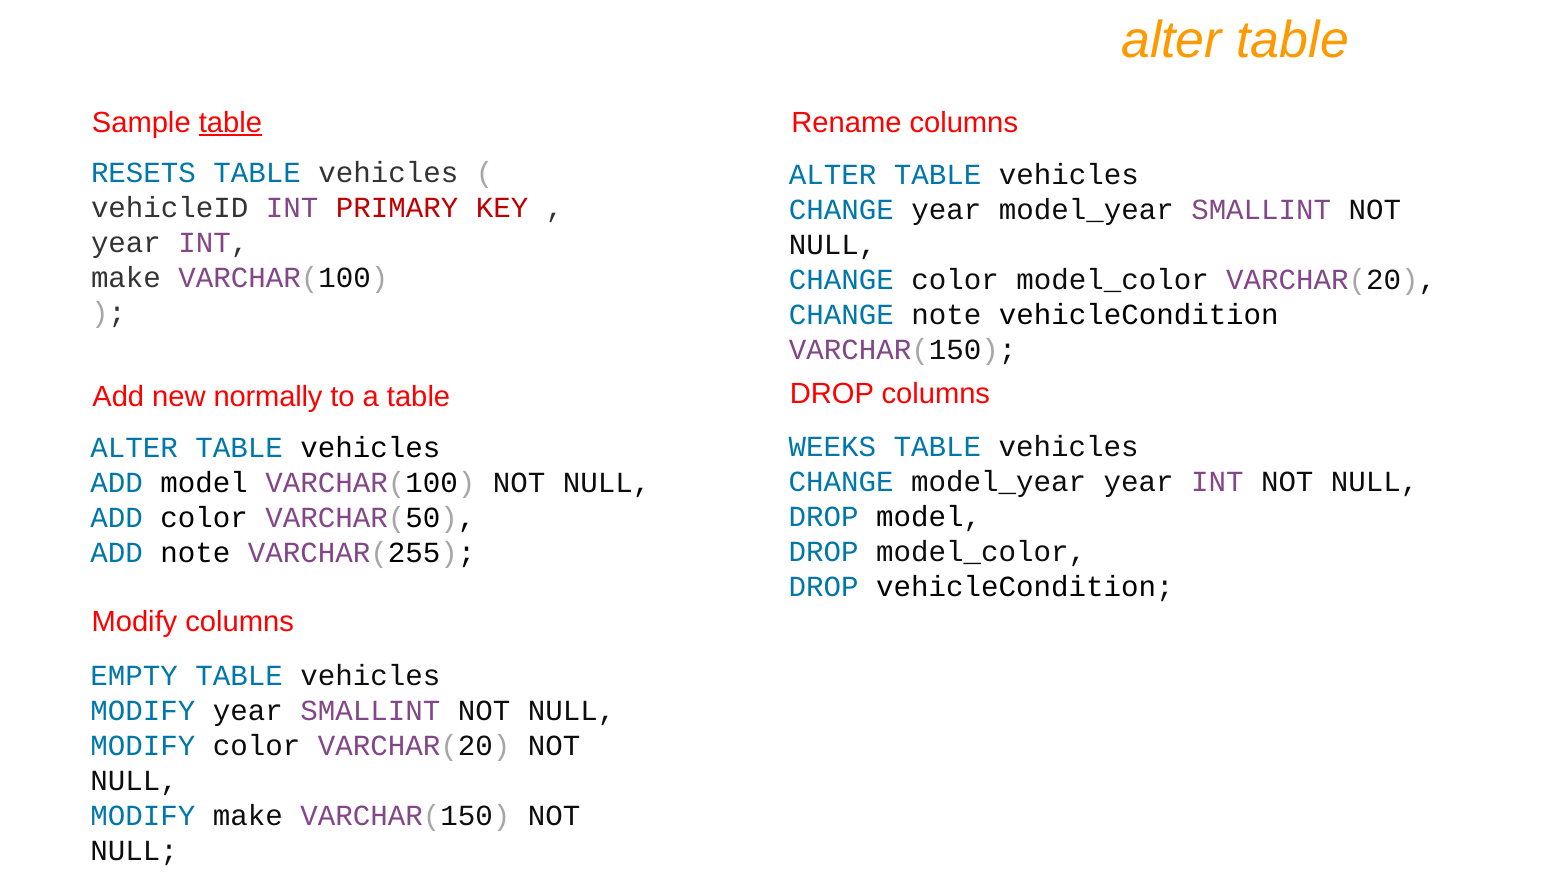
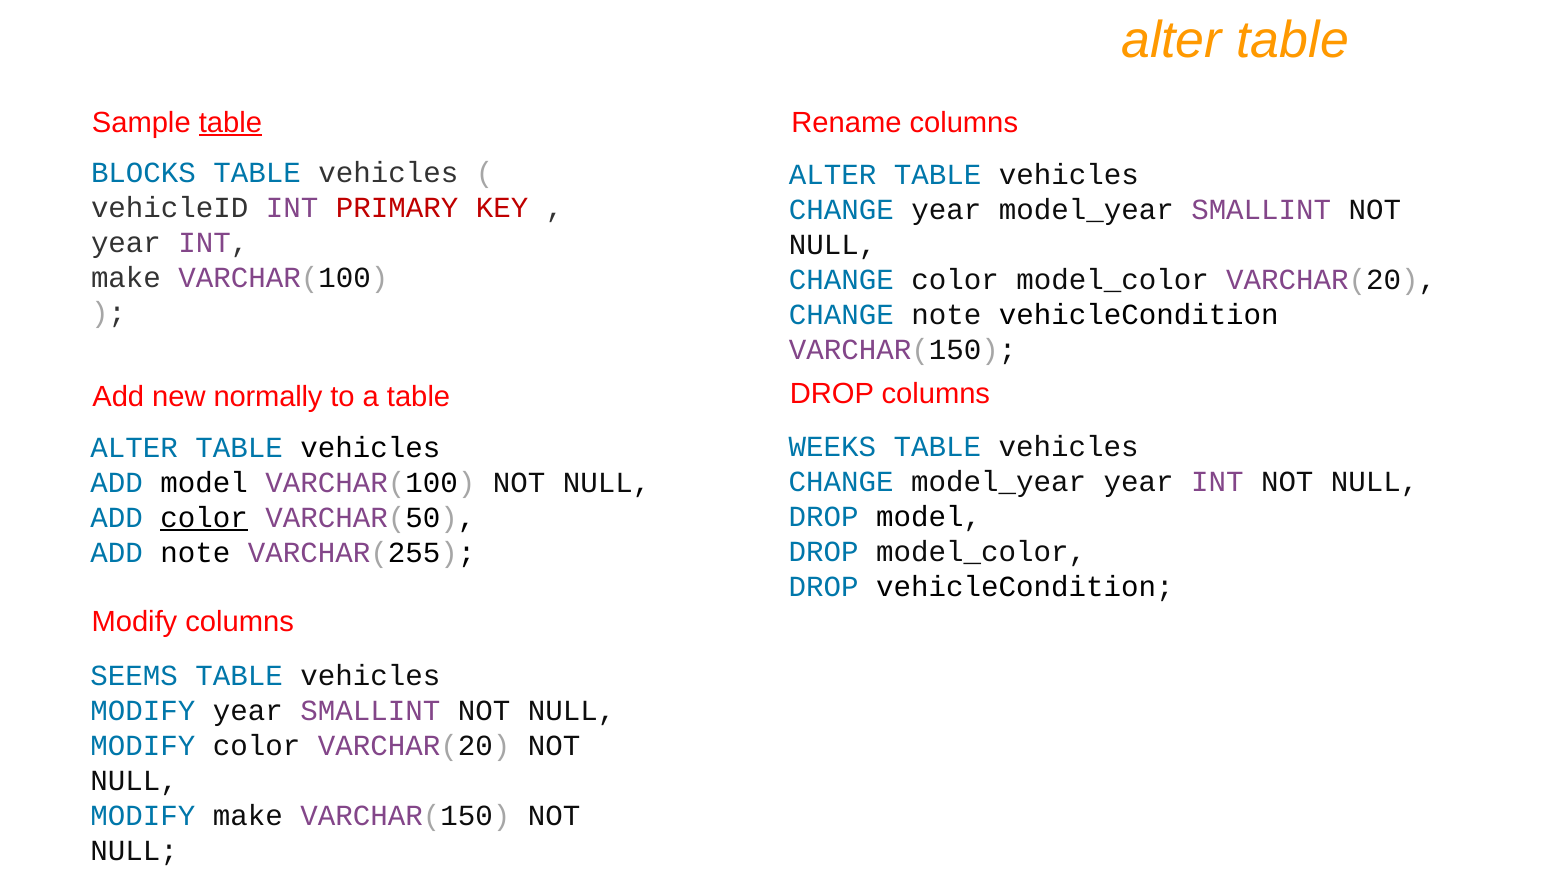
RESETS: RESETS -> BLOCKS (143, 173)
color underline: none -> present (204, 517)
EMPTY: EMPTY -> SEEMS (134, 675)
